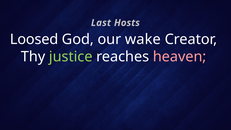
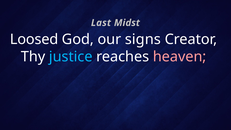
Hosts: Hosts -> Midst (127, 23)
wake: wake -> signs (143, 39)
justice colour: light green -> light blue (71, 57)
